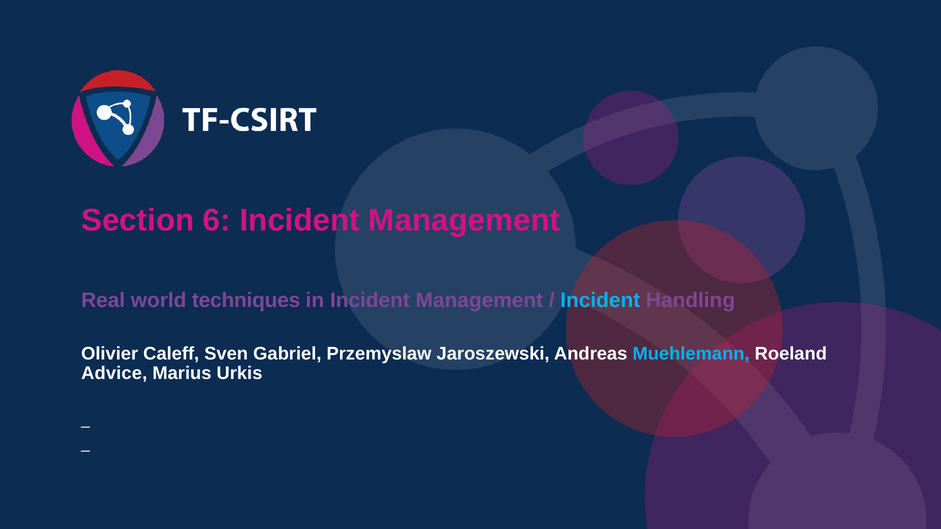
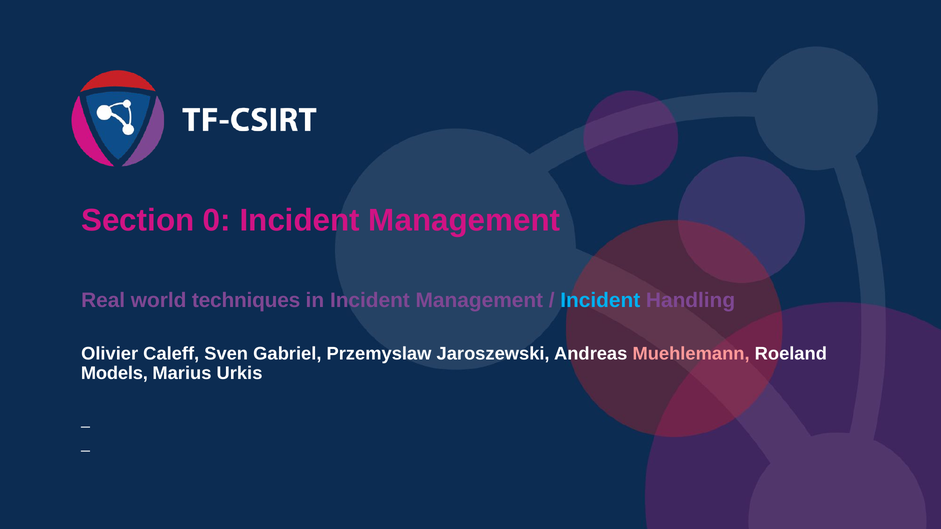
6: 6 -> 0 (217, 221)
Muehlemann colour: light blue -> pink (691, 354)
Advice: Advice -> Models (114, 374)
